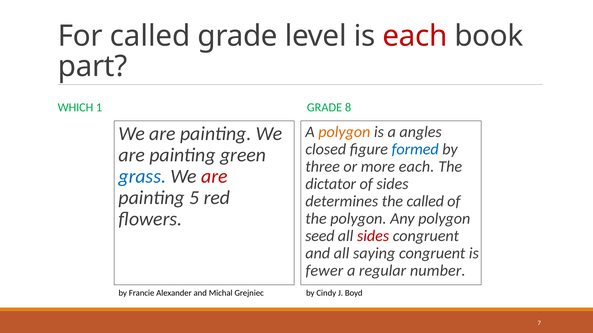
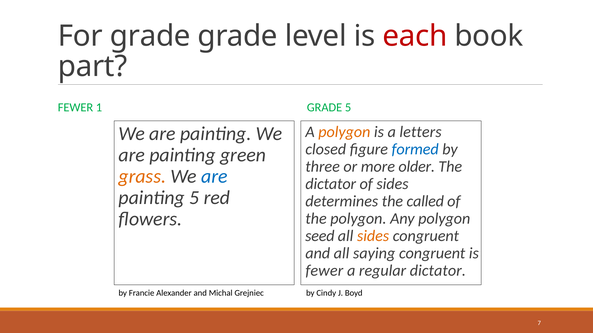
For called: called -> grade (150, 36)
WHICH: WHICH -> FEWER (75, 108)
GRADE 8: 8 -> 5 (348, 108)
angles: angles -> letters (421, 132)
more each: each -> older (417, 167)
grass colour: blue -> orange (142, 177)
are colour: red -> blue (214, 177)
sides colour: red -> orange (373, 236)
regular number: number -> dictator (438, 271)
